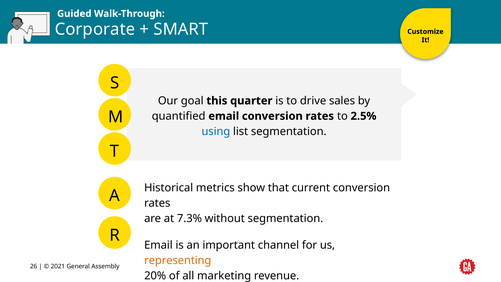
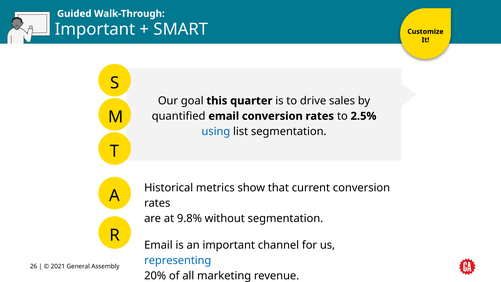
Corporate: Corporate -> Important (95, 29)
7.3%: 7.3% -> 9.8% (189, 218)
representing colour: orange -> blue (178, 260)
